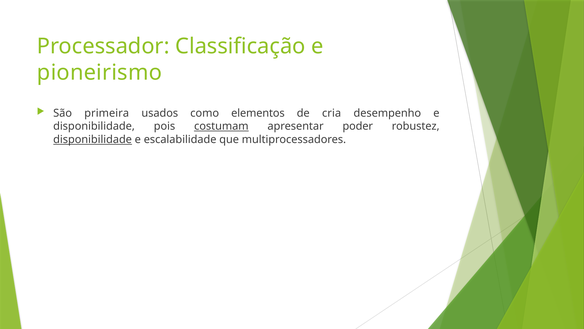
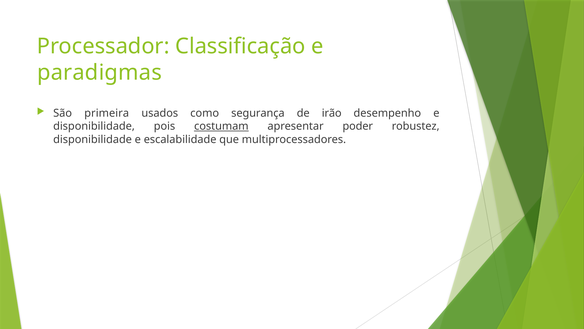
pioneirismo: pioneirismo -> paradigmas (99, 72)
elementos: elementos -> segurança (258, 113)
cria: cria -> irão (332, 113)
disponibilidade underline: present -> none (93, 139)
